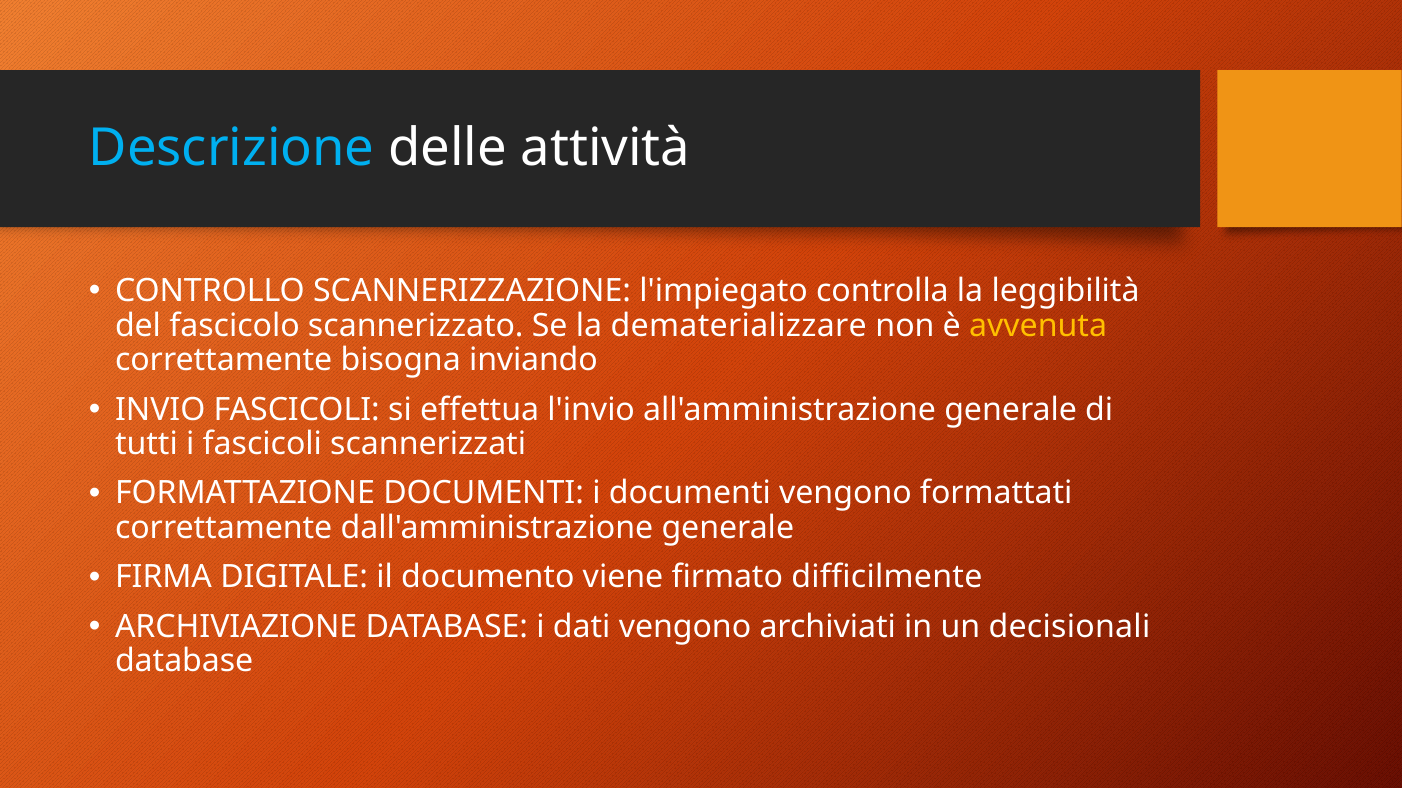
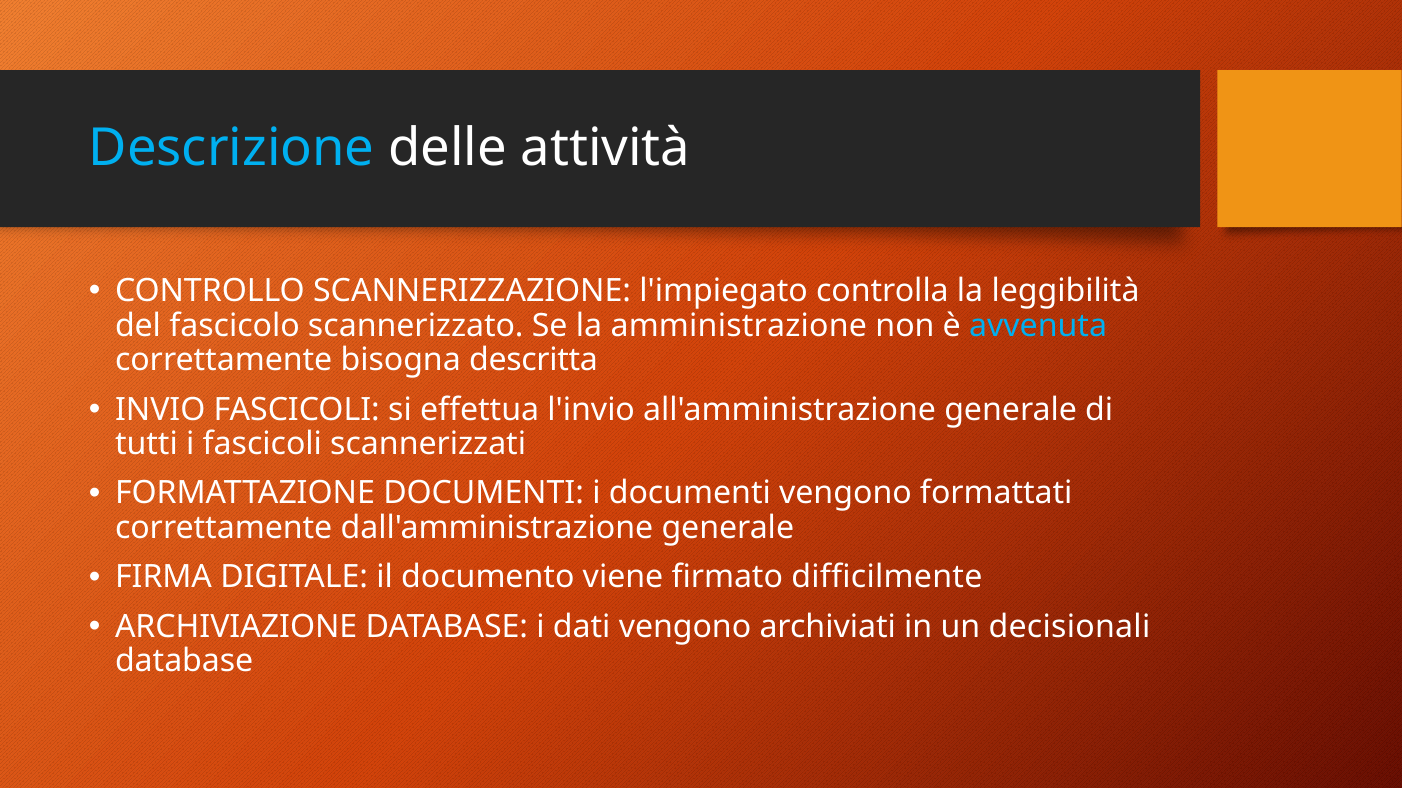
dematerializzare: dematerializzare -> amministrazione (739, 326)
avvenuta colour: yellow -> light blue (1038, 326)
inviando: inviando -> descritta (534, 360)
